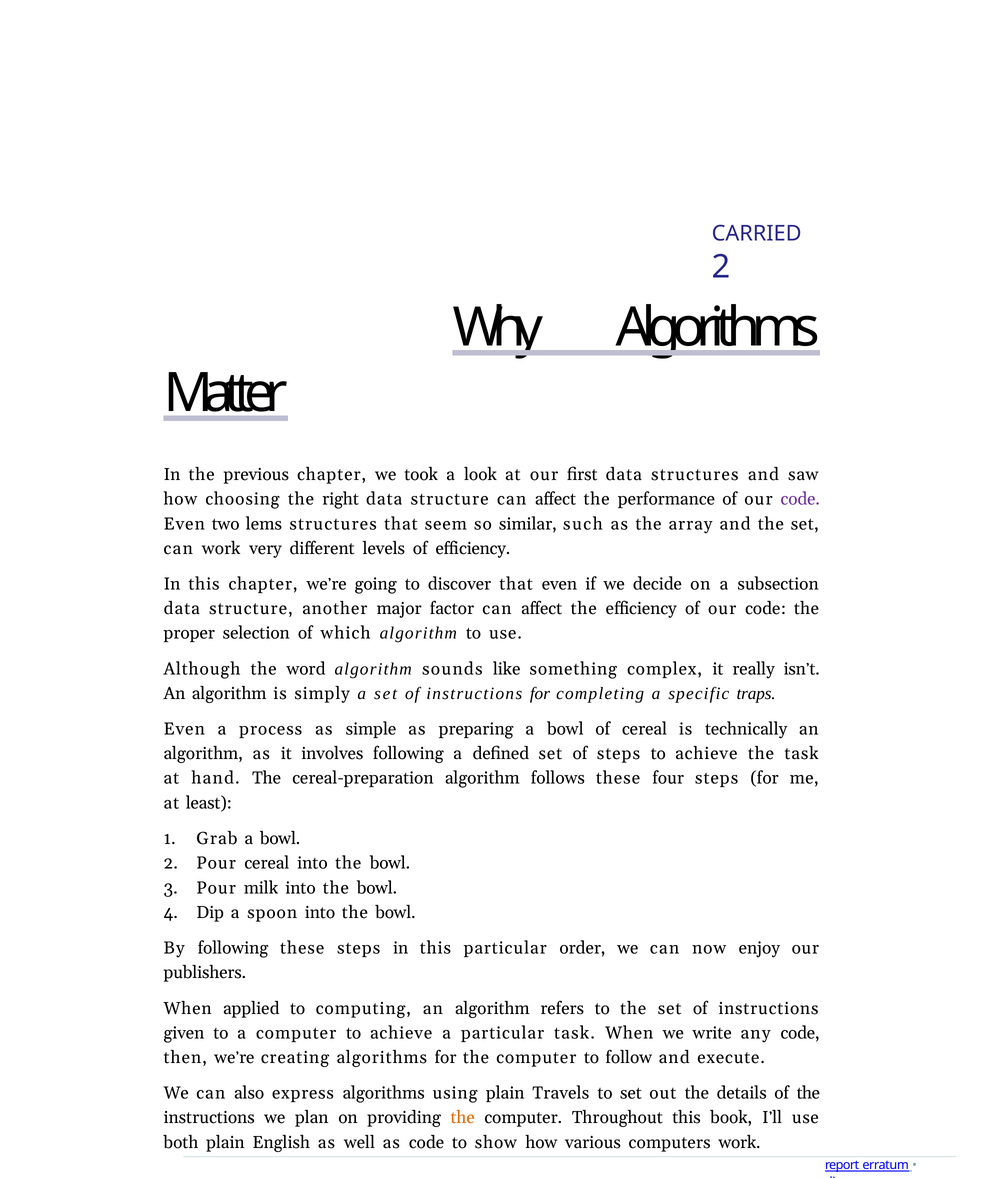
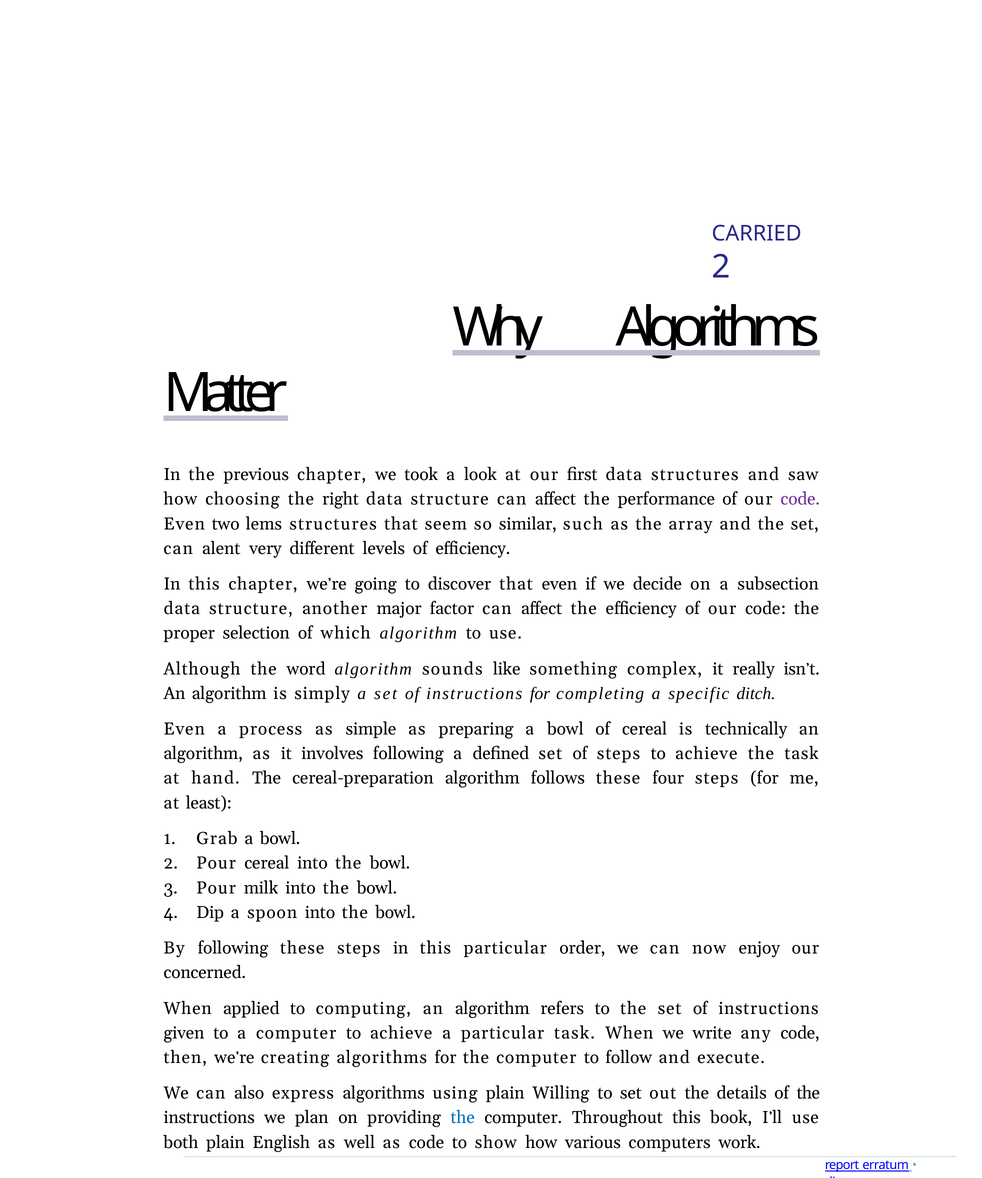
can work: work -> alent (221, 549)
traps: traps -> ditch (756, 694)
publishers: publishers -> concerned (205, 973)
Travels: Travels -> Willing (561, 1094)
the colour: orange -> blue (463, 1118)
